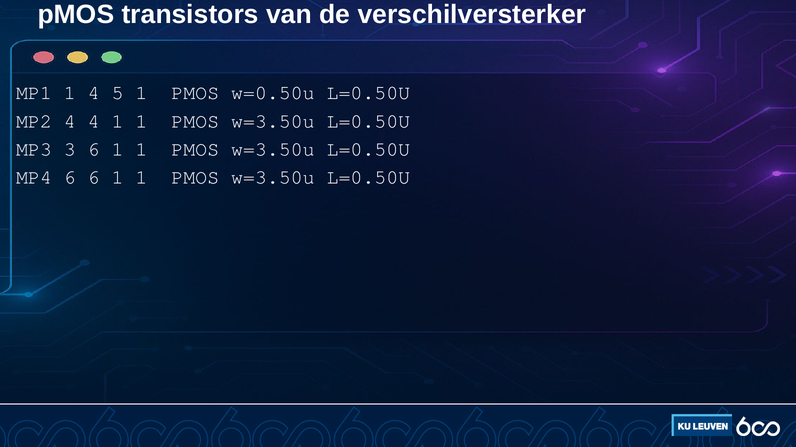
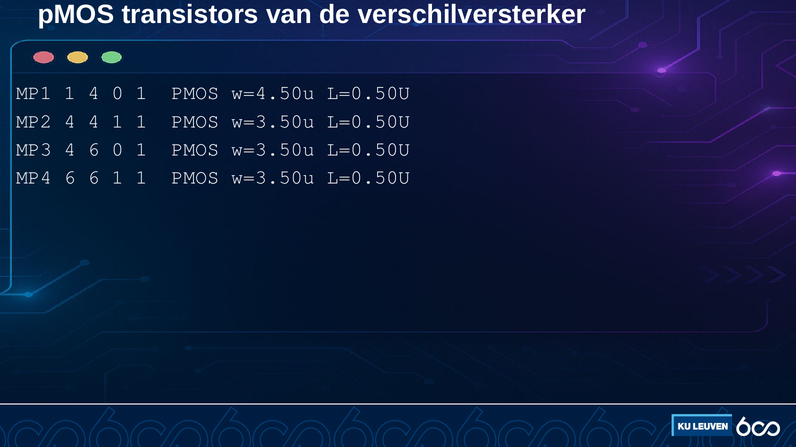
4 5: 5 -> 0 (118, 93)
w=0.50u: w=0.50u -> w=4.50u (273, 93)
MP3 3: 3 -> 4 (70, 149)
1: 1 -> 0 (118, 149)
